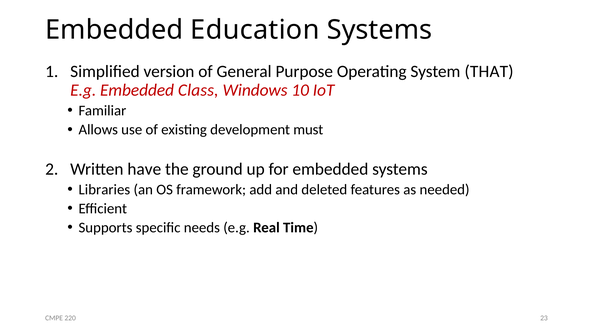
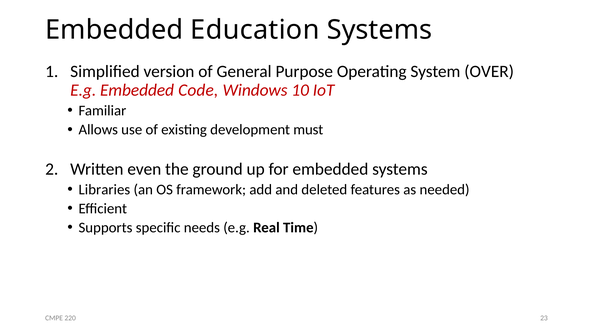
THAT: THAT -> OVER (489, 72)
Class: Class -> Code (198, 90)
have: have -> even (144, 169)
